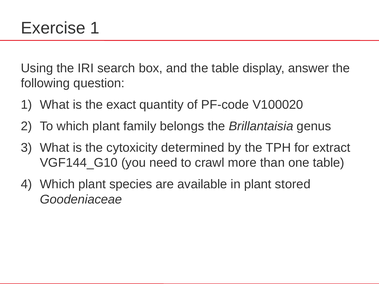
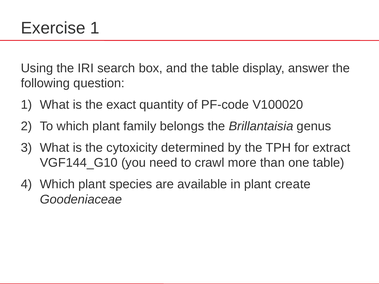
stored: stored -> create (293, 184)
